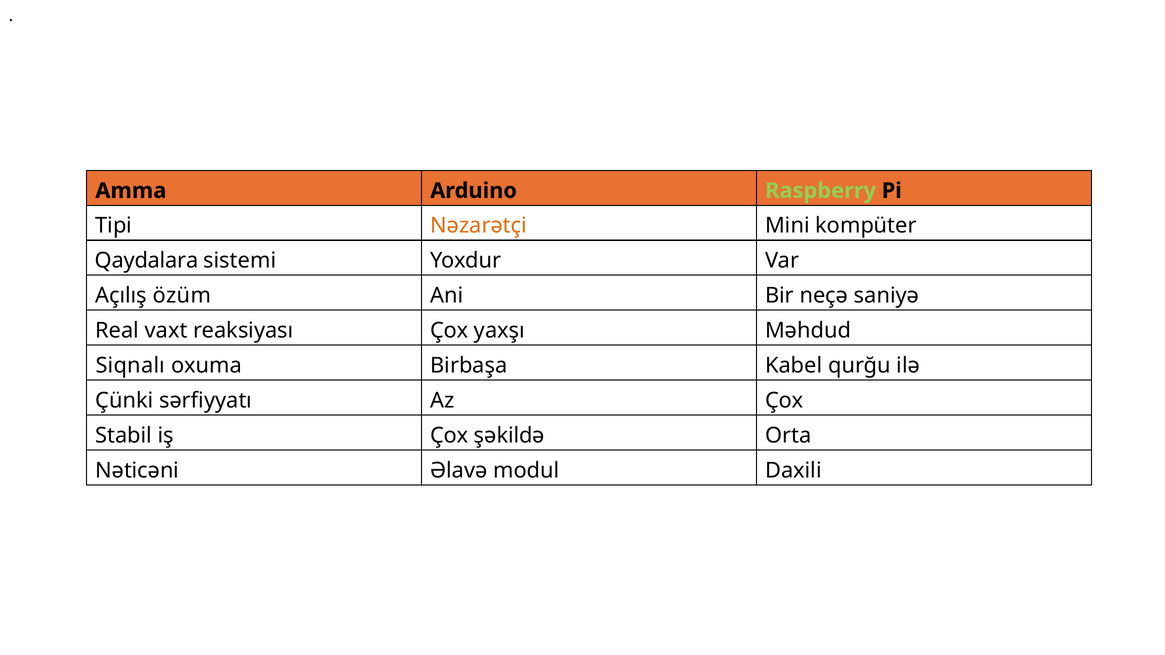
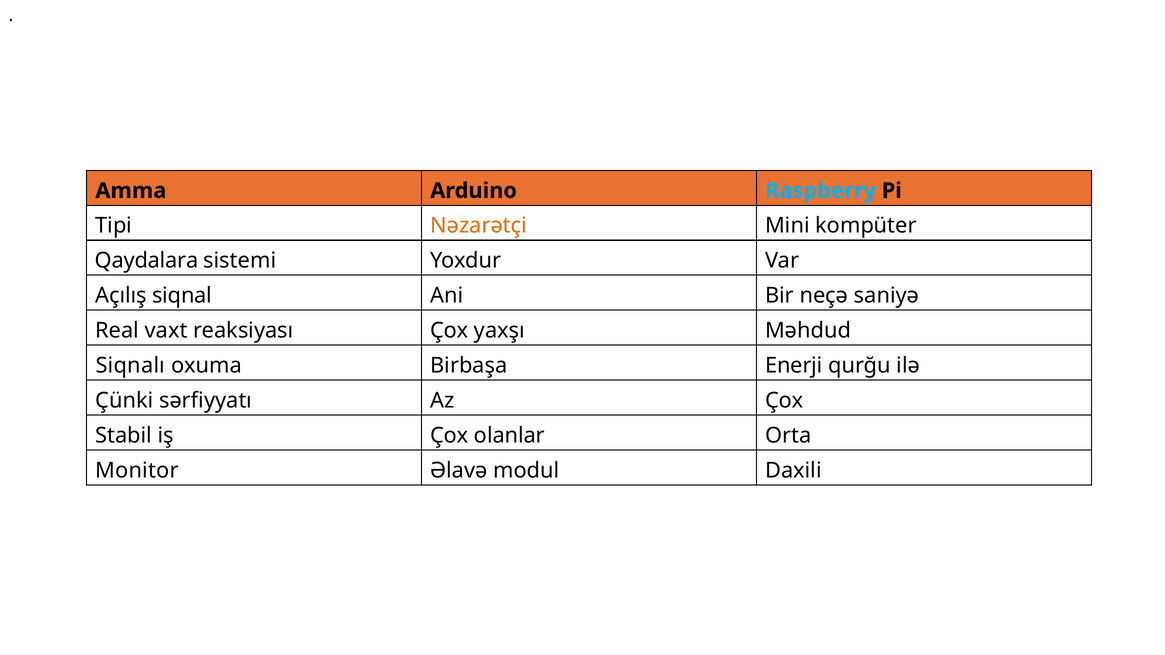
Raspberry colour: light green -> light blue (821, 191)
özüm: özüm -> siqnal (182, 296)
Kabel: Kabel -> Enerji (794, 366)
şəkildə: şəkildə -> olanlar (509, 436)
Nəticəni: Nəticəni -> Monitor (137, 471)
